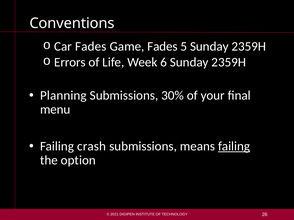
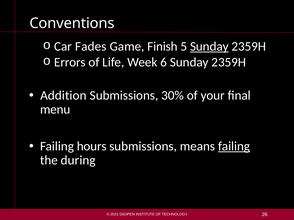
Game Fades: Fades -> Finish (162, 46)
Sunday underline: none -> present (209, 46)
Planning: Planning -> Addition (63, 96)
crash: crash -> hours (92, 147)
option: option -> during (78, 161)
